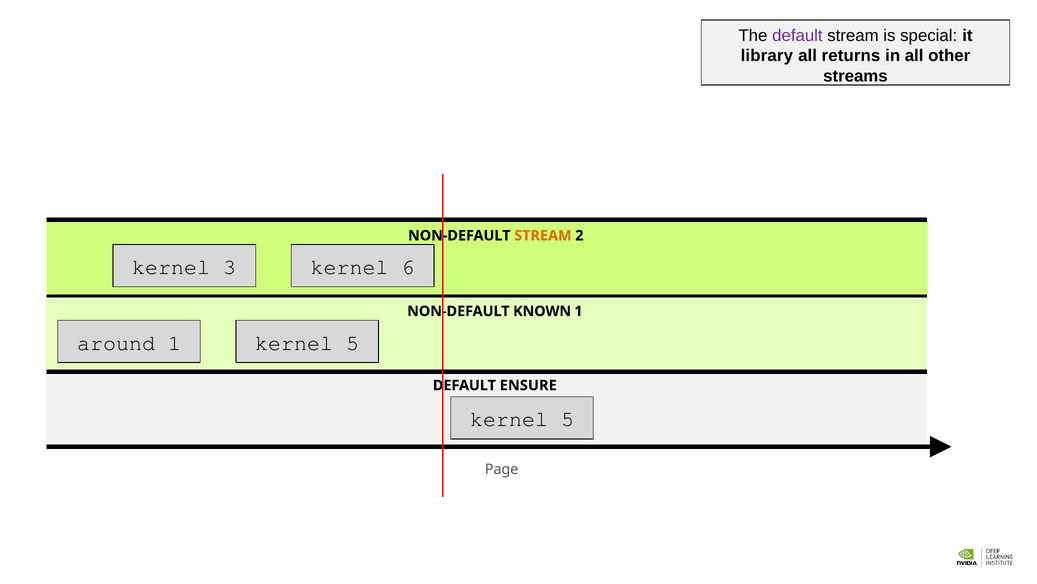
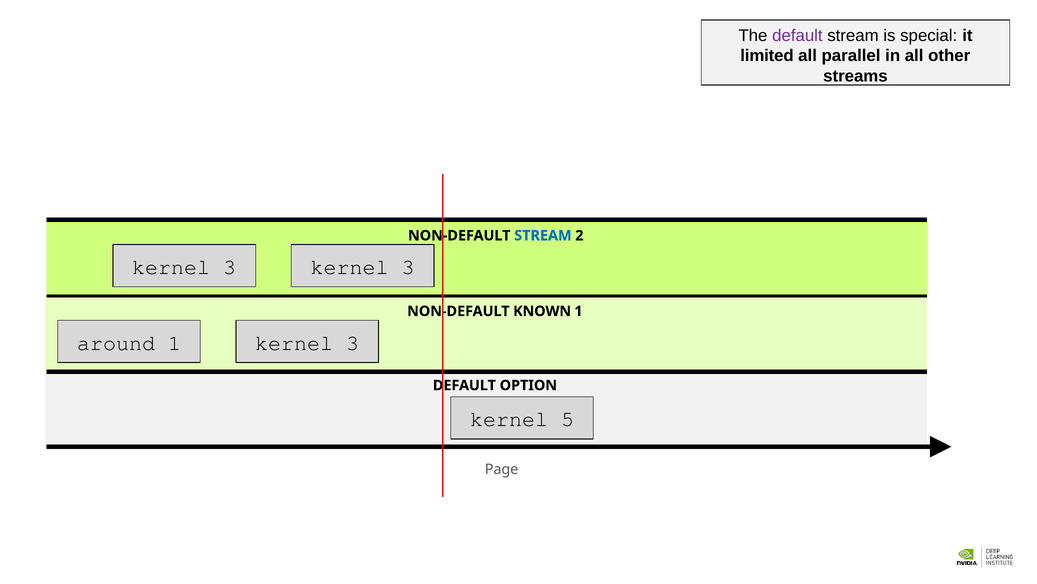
library: library -> limited (767, 56)
returns: returns -> parallel (851, 56)
STREAM colour: orange -> blue (543, 235)
6: 6 -> 3 (408, 267)
1 kernel 5: 5 -> 3 (353, 342)
ENSURE: ENSURE -> OPTION (528, 385)
